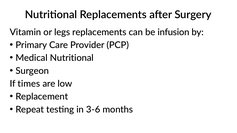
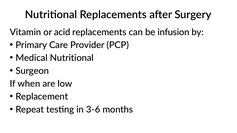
legs: legs -> acid (62, 32)
times: times -> when (29, 84)
